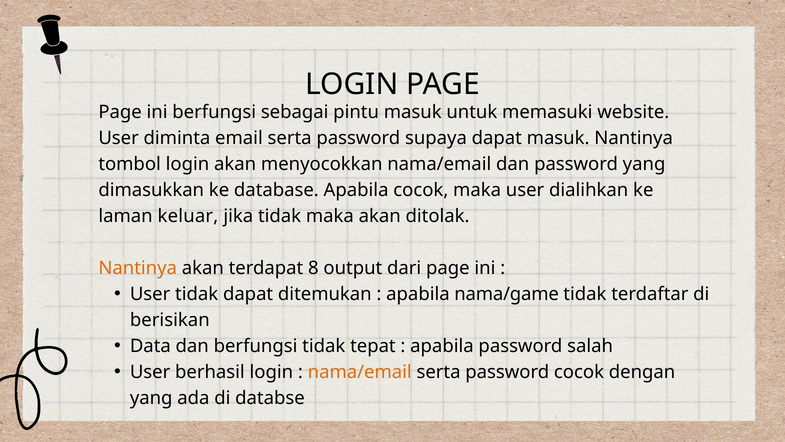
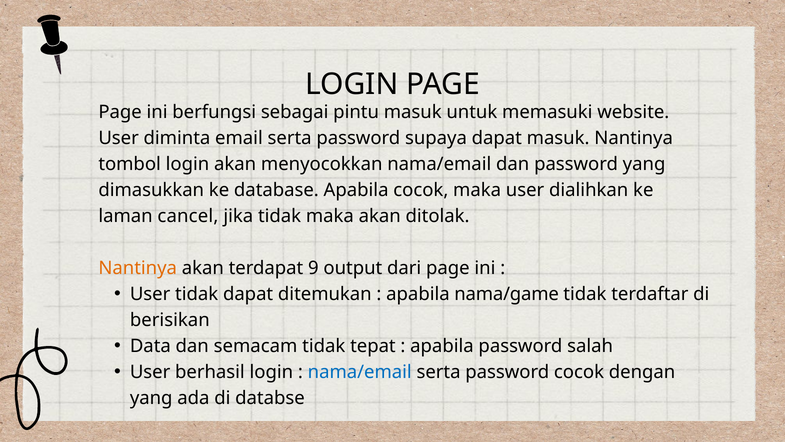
keluar: keluar -> cancel (188, 216)
8: 8 -> 9 (313, 268)
dan berfungsi: berfungsi -> semacam (256, 346)
nama/email colour: orange -> blue (360, 372)
